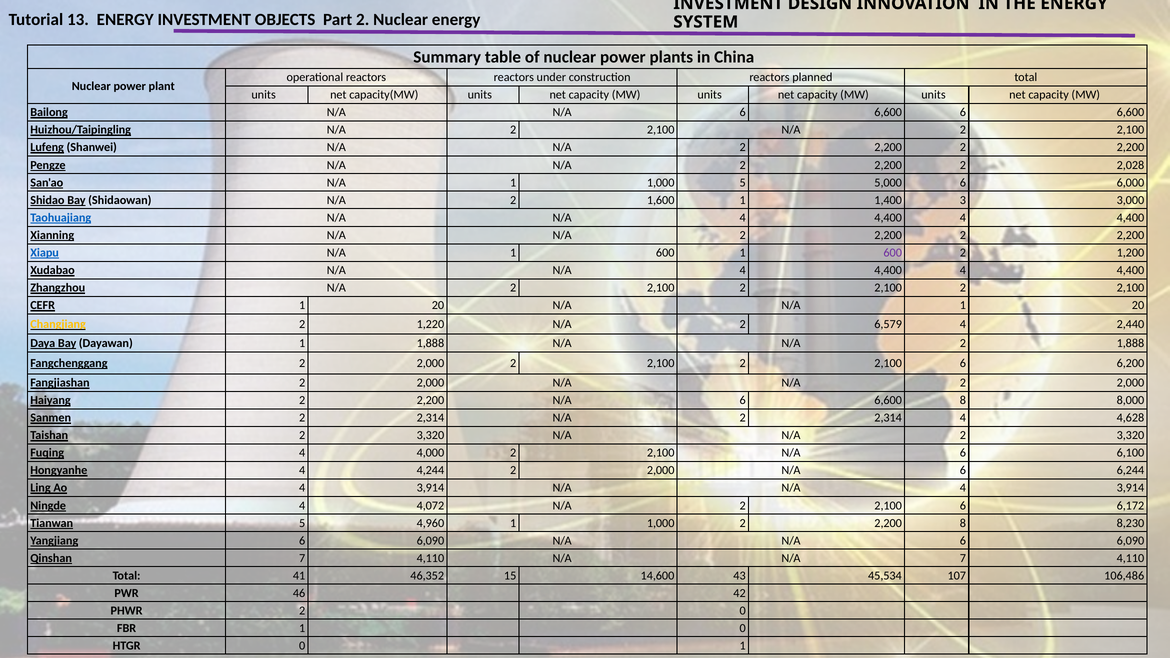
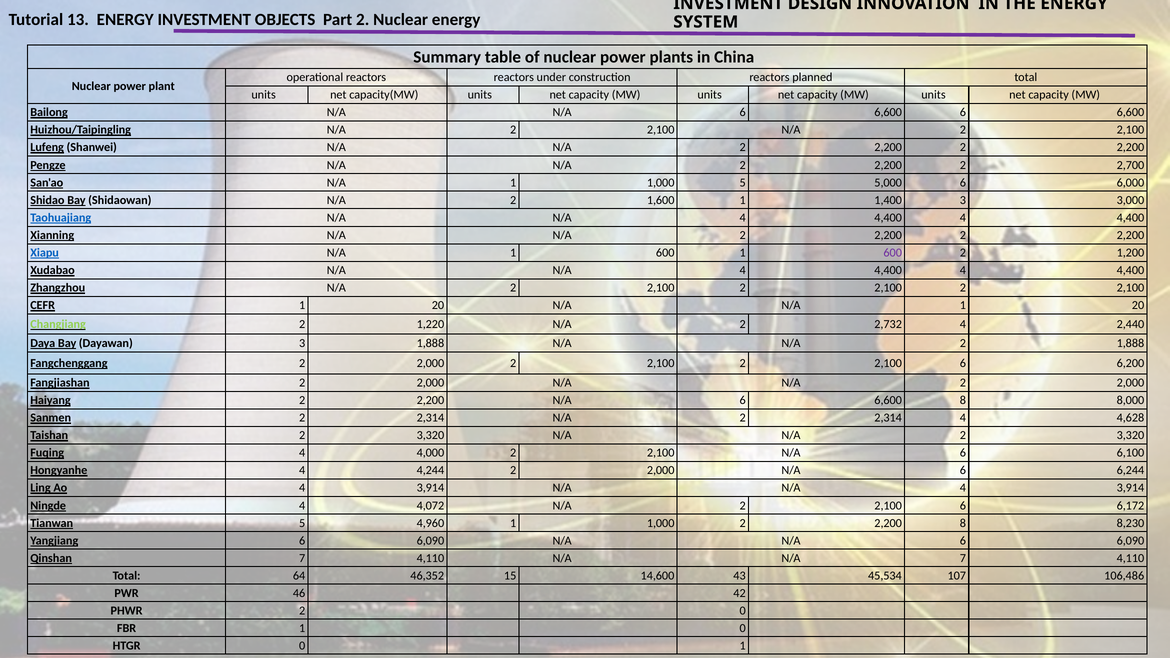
2,028: 2,028 -> 2,700 (1130, 165)
Changjiang colour: yellow -> light green (58, 324)
6,579: 6,579 -> 2,732 (888, 324)
Dayawan 1: 1 -> 3 (302, 343)
41: 41 -> 64 (299, 576)
